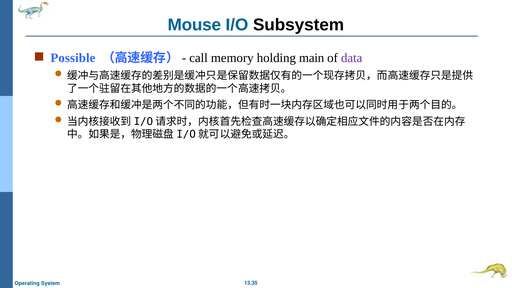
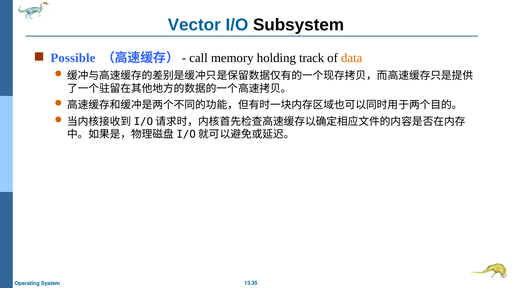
Mouse: Mouse -> Vector (194, 25)
main: main -> track (312, 58)
data colour: purple -> orange (352, 58)
